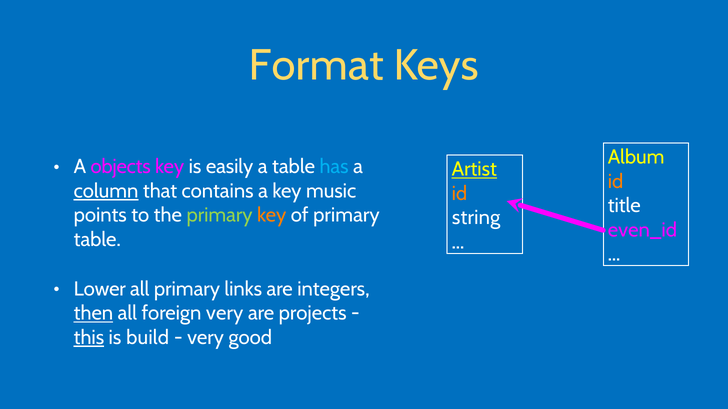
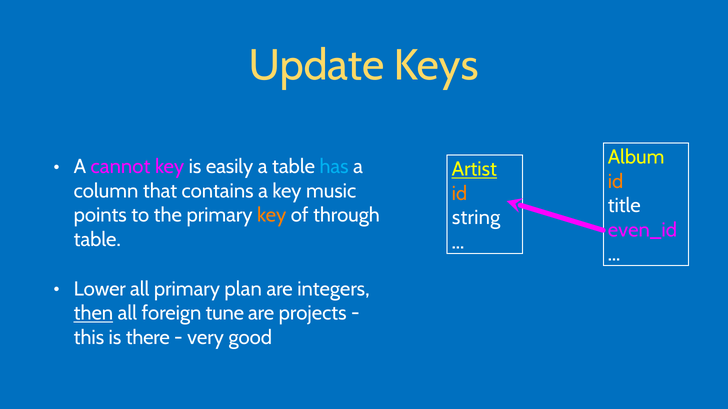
Format: Format -> Update (317, 65)
objects: objects -> cannot (120, 167)
column underline: present -> none (106, 191)
primary colour: light green -> white (220, 216)
of primary: primary -> through (346, 216)
links: links -> plan (243, 289)
foreign very: very -> tune (225, 314)
this underline: present -> none (89, 338)
build: build -> there (148, 338)
